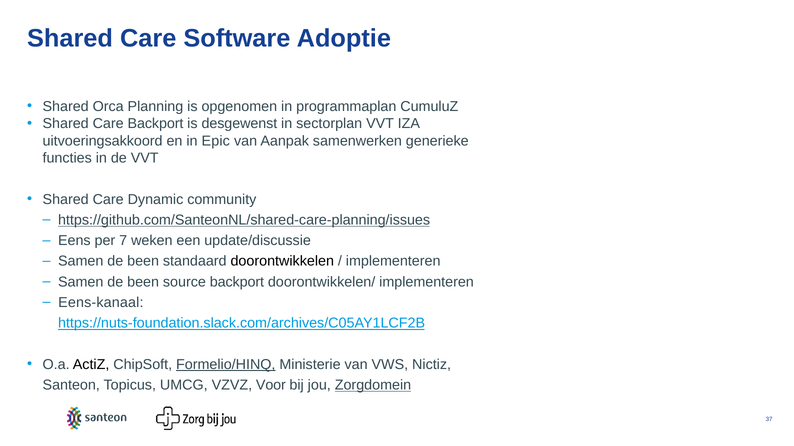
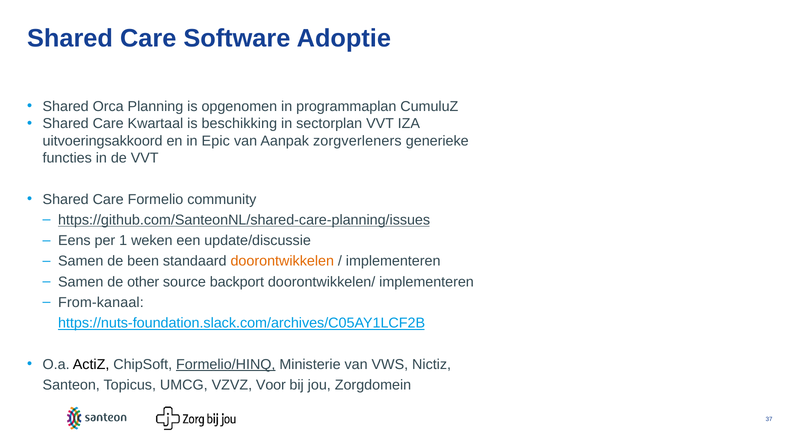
Care Backport: Backport -> Kwartaal (155, 124)
desgewenst: desgewenst -> beschikking (239, 124)
samenwerken: samenwerken -> zorgverleners (357, 141)
Dynamic: Dynamic -> Formelio (155, 200)
7: 7 -> 1 (123, 241)
doorontwikkelen colour: black -> orange (282, 262)
been: been -> other (143, 282)
Eens-kanaal: Eens-kanaal -> From-kanaal (101, 303)
Zorgdomein underline: present -> none (373, 386)
